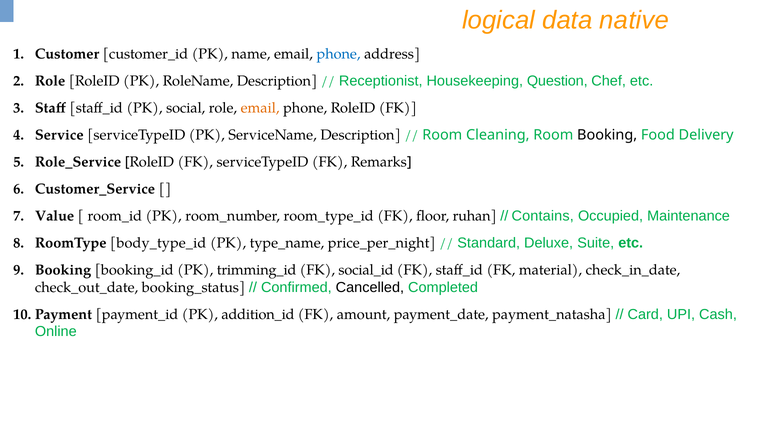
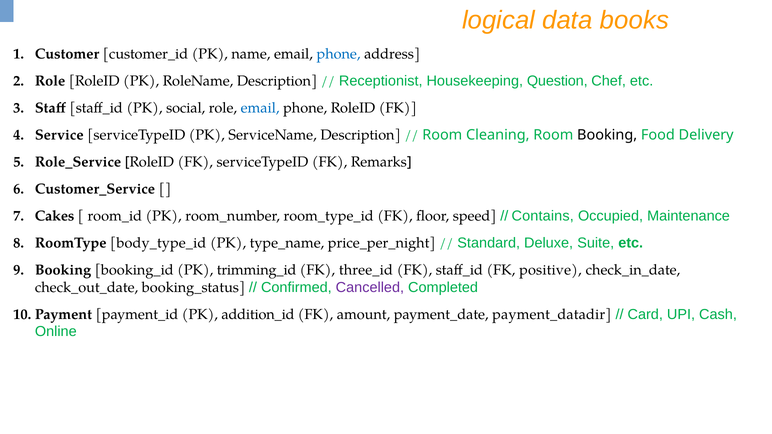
native: native -> books (634, 20)
email colour: orange -> blue (260, 108)
Value: Value -> Cakes (55, 216)
ruhan: ruhan -> speed (475, 216)
social_id: social_id -> three_id (366, 270)
material: material -> positive (550, 270)
Cancelled colour: black -> purple (370, 287)
payment_natasha: payment_natasha -> payment_datadir (552, 314)
